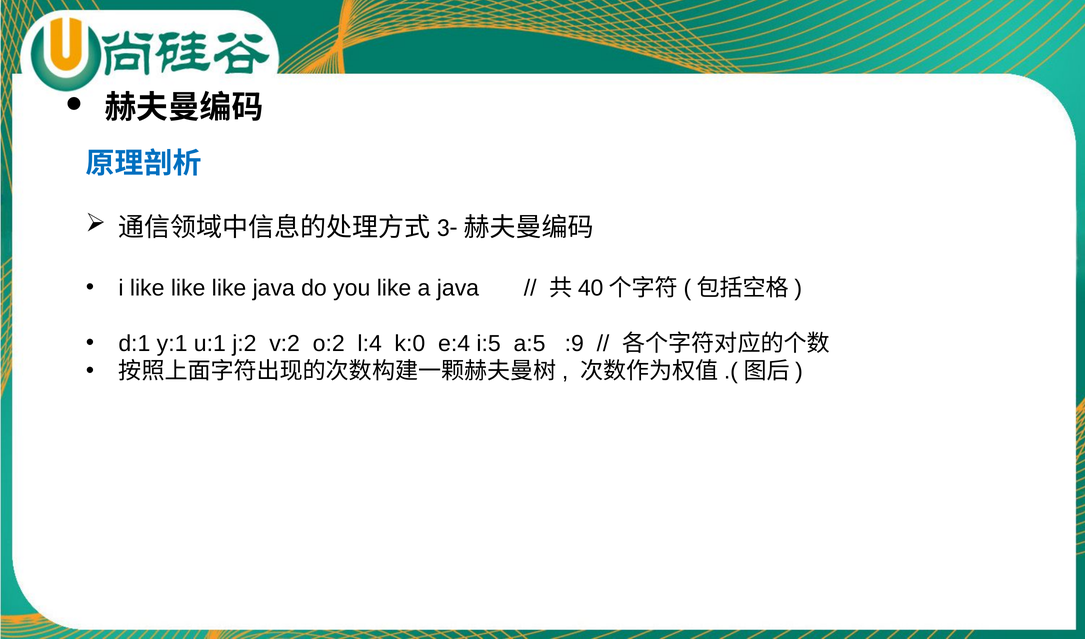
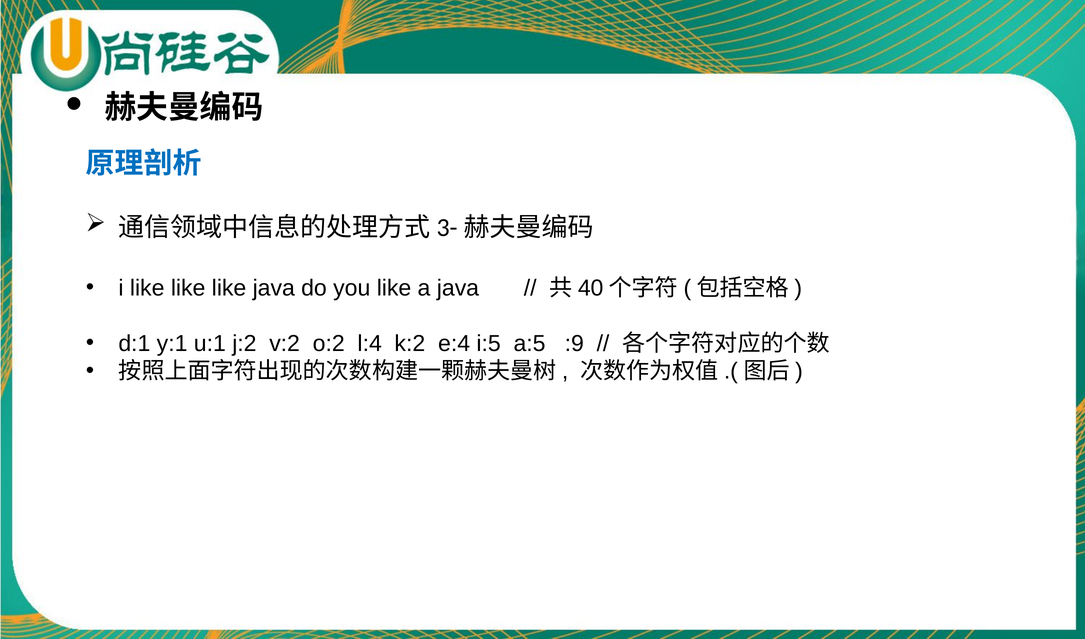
k:0: k:0 -> k:2 (410, 343)
